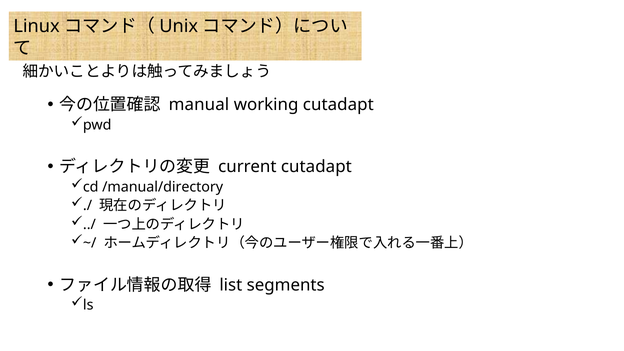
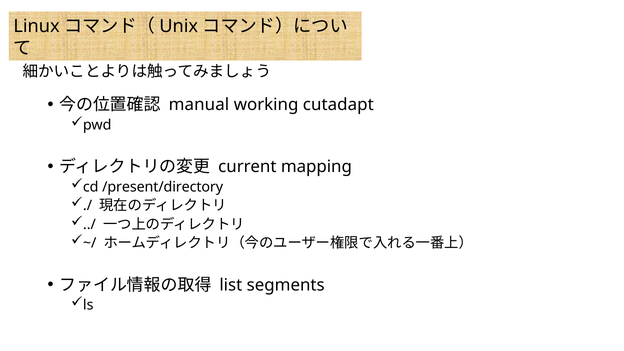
current cutadapt: cutadapt -> mapping (316, 167)
/manual/directory: /manual/directory -> /present/directory (163, 187)
